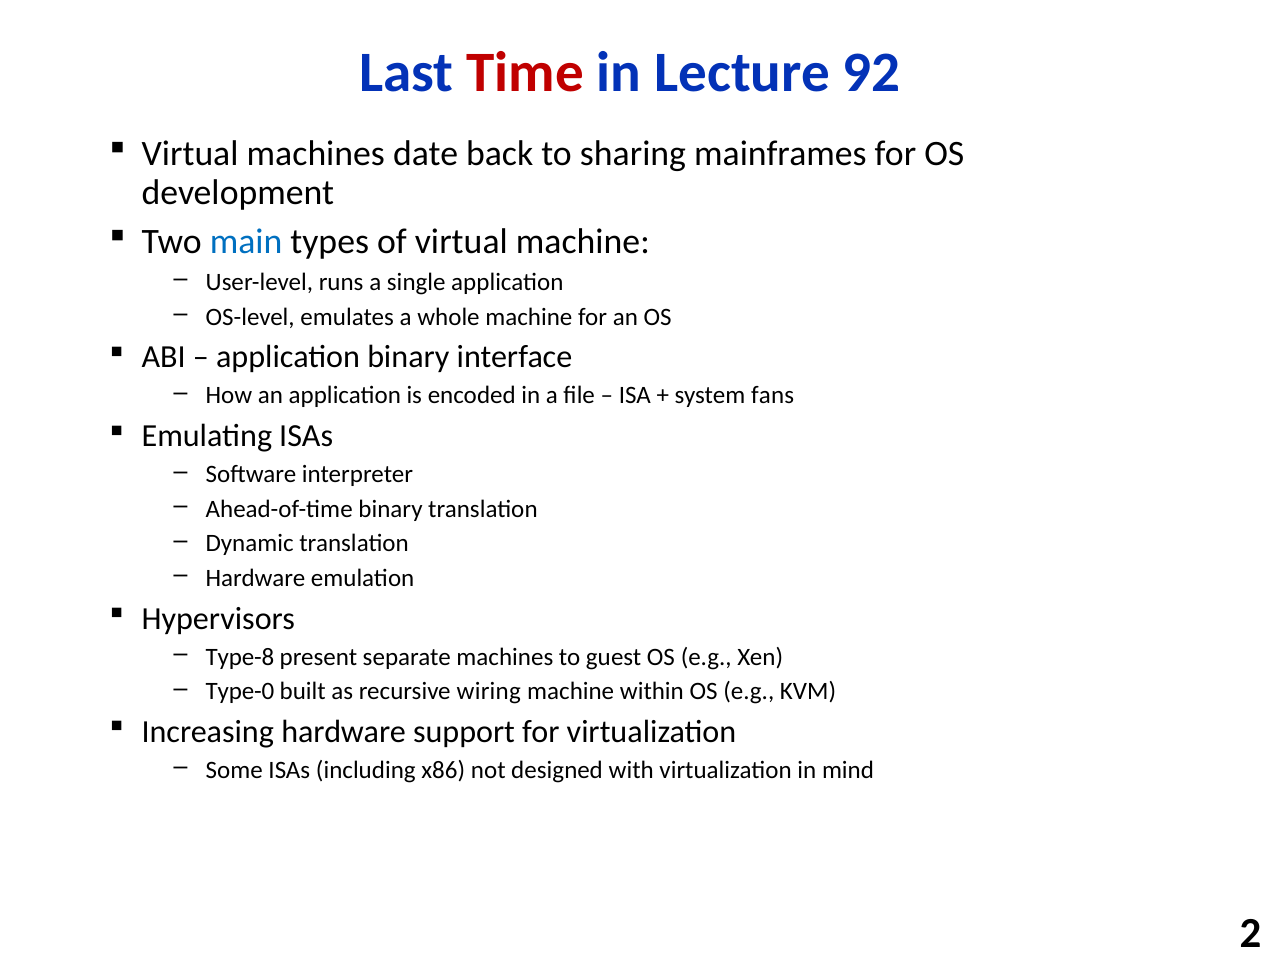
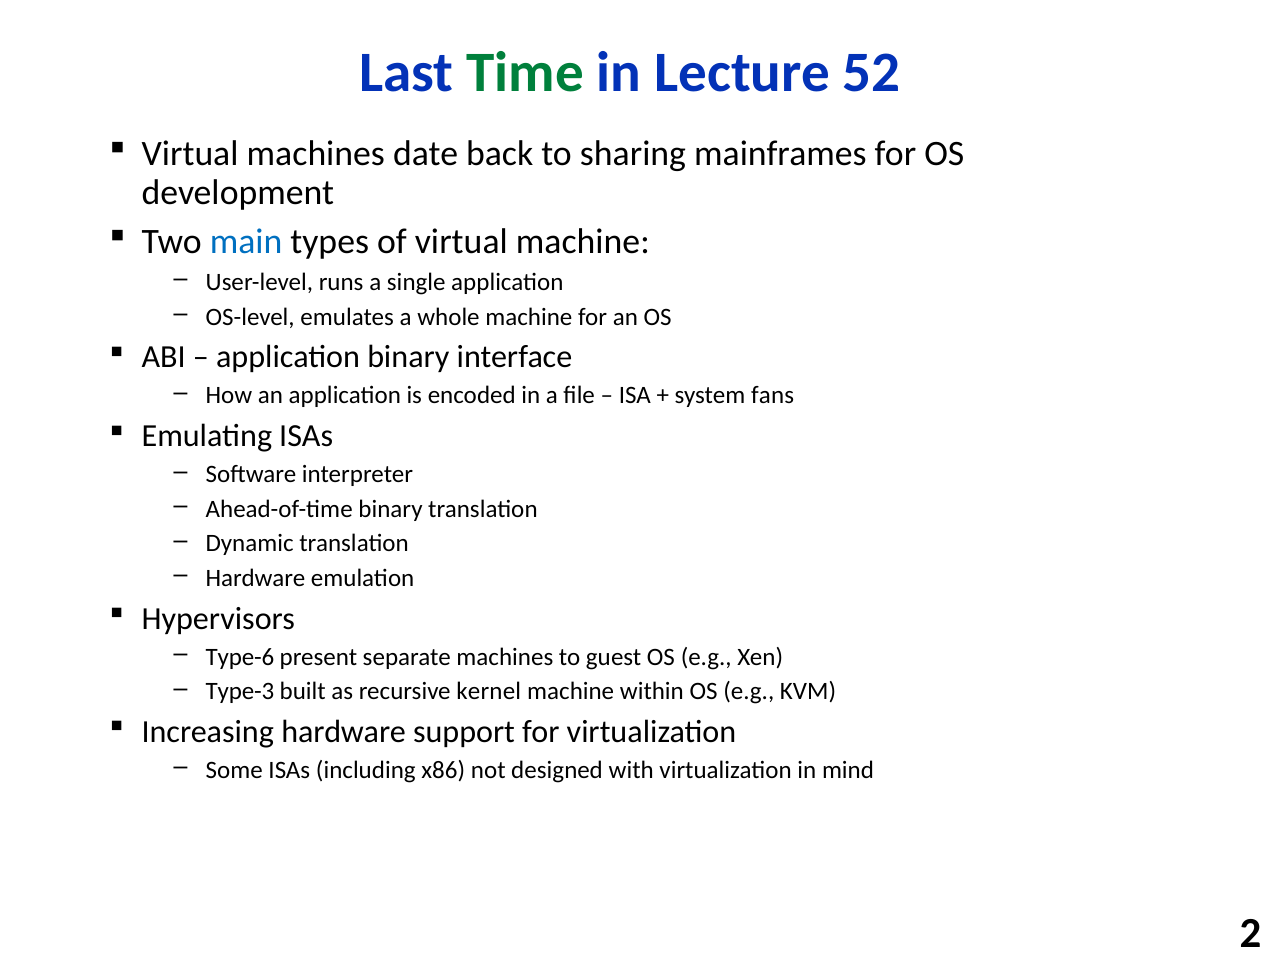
Time colour: red -> green (525, 73)
92: 92 -> 52 (872, 73)
Type-8: Type-8 -> Type-6 (240, 657)
Type-0: Type-0 -> Type-3 (240, 691)
wiring: wiring -> kernel (489, 691)
